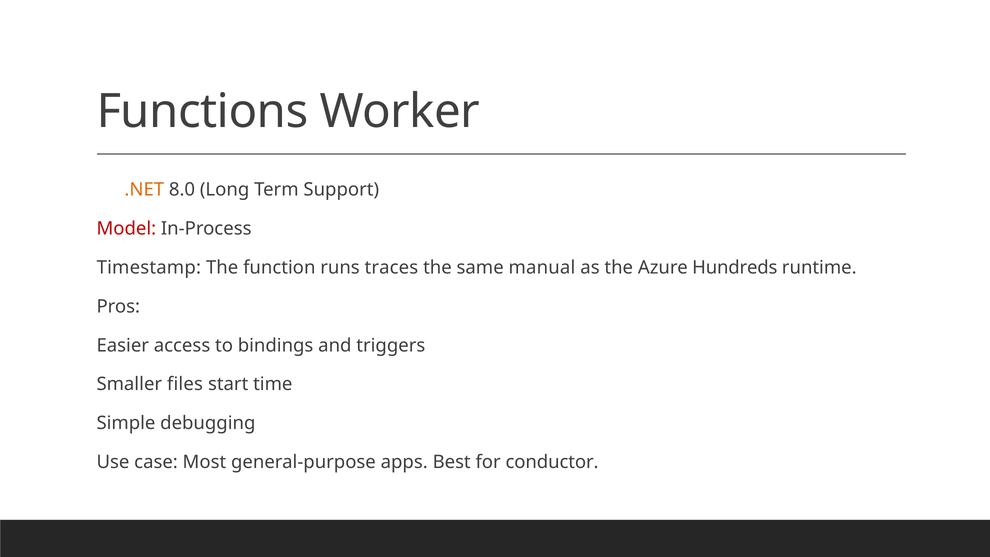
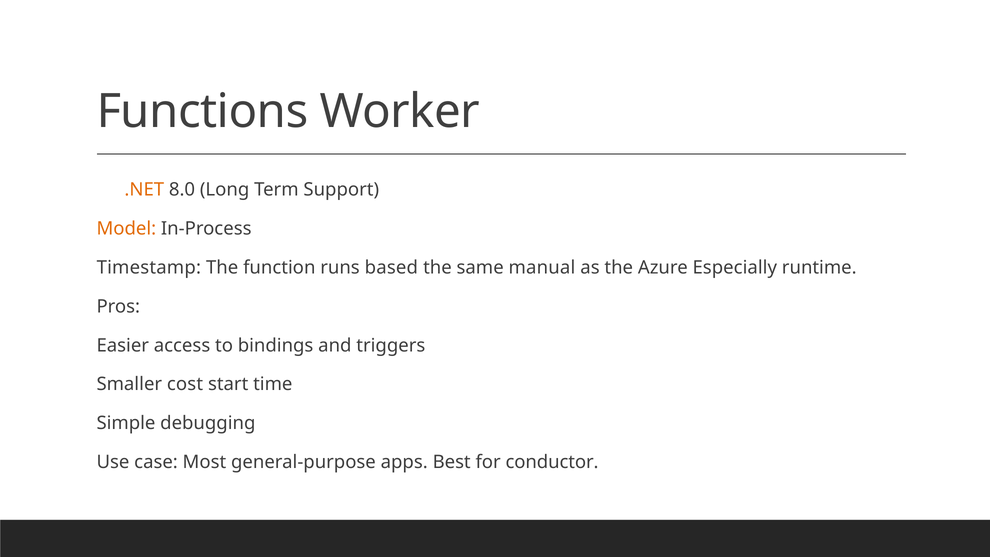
Model colour: red -> orange (126, 228)
traces: traces -> based (391, 267)
Hundreds: Hundreds -> Especially (735, 267)
files: files -> cost (185, 384)
